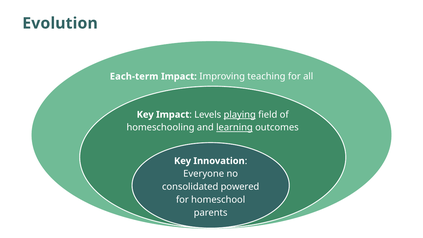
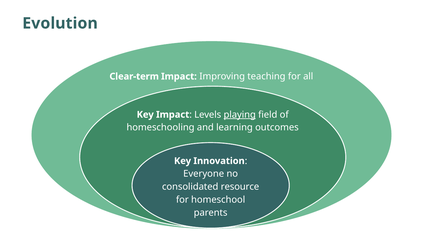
Each-term: Each-term -> Clear-term (134, 76)
learning underline: present -> none (234, 128)
powered: powered -> resource (240, 187)
